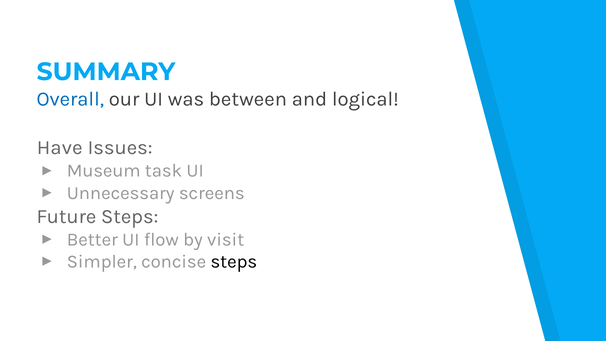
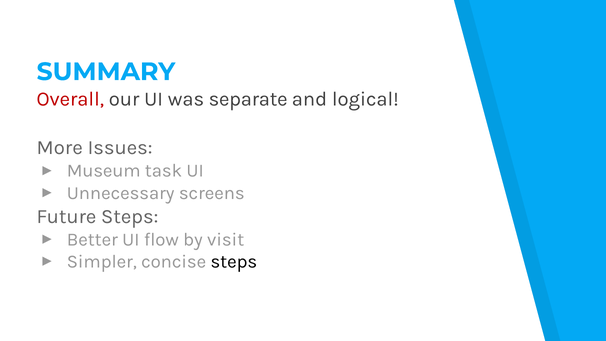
Overall colour: blue -> red (70, 99)
between: between -> separate (248, 99)
Have: Have -> More (60, 148)
